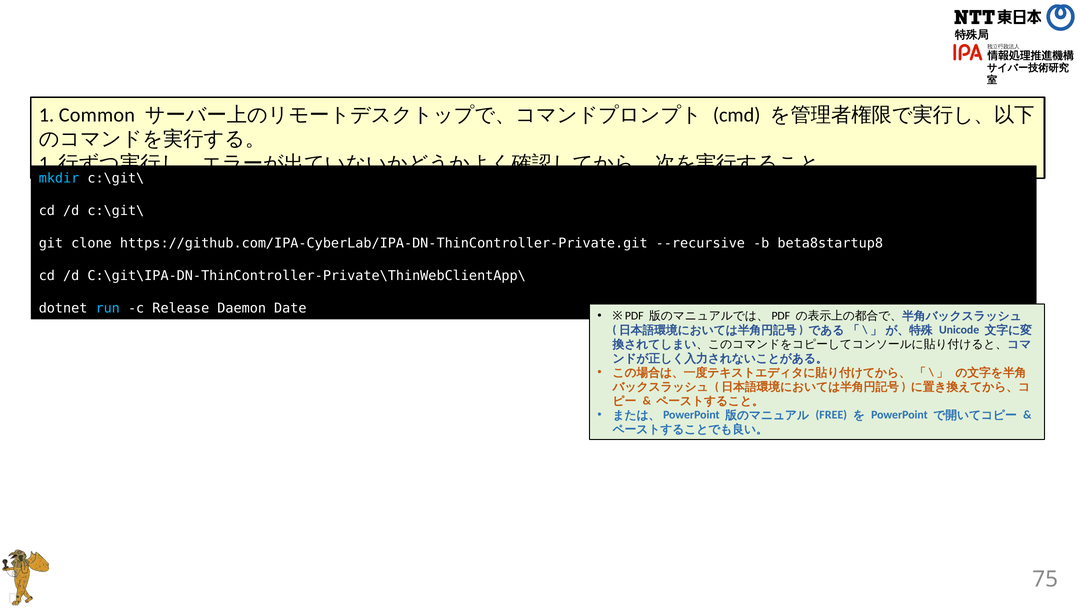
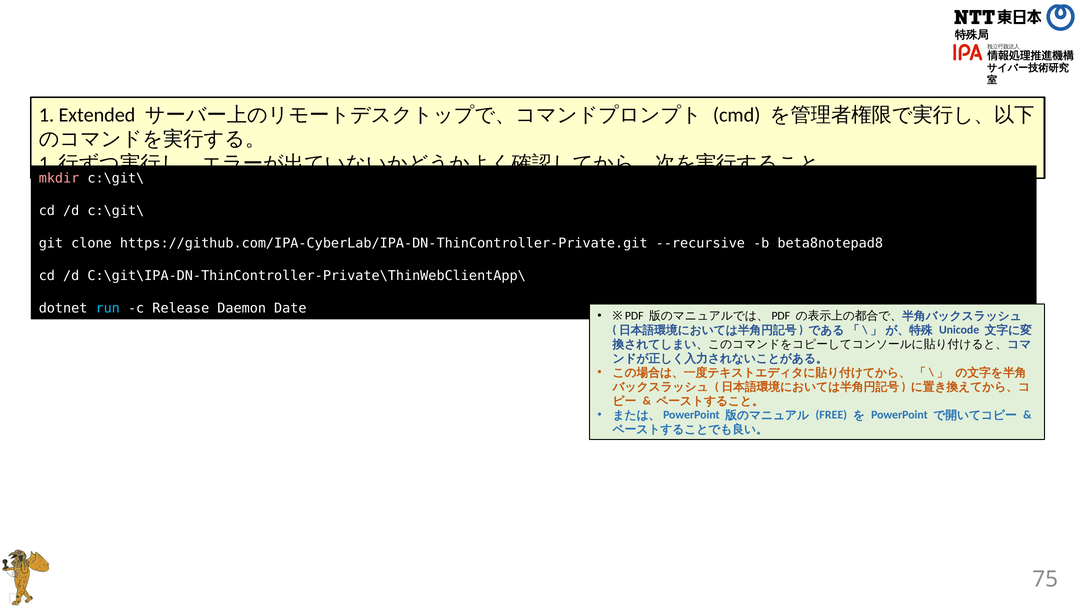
Common: Common -> Extended (97, 115)
mkdir colour: light blue -> pink (59, 178)
beta8startup8: beta8startup8 -> beta8notepad8 (830, 243)
